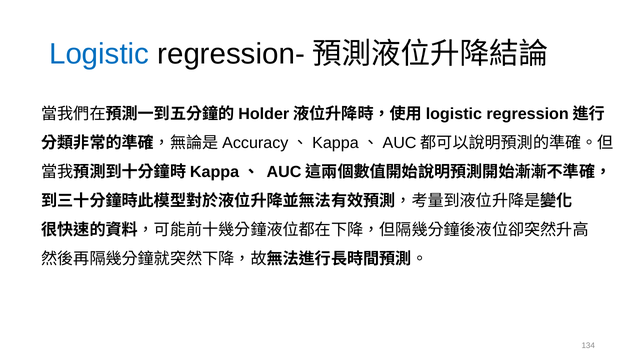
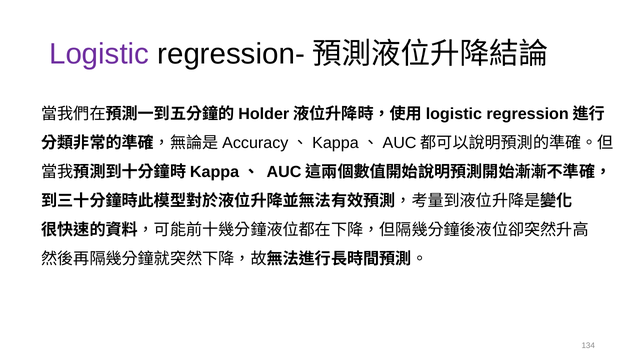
Logistic colour: blue -> purple (99, 54)
